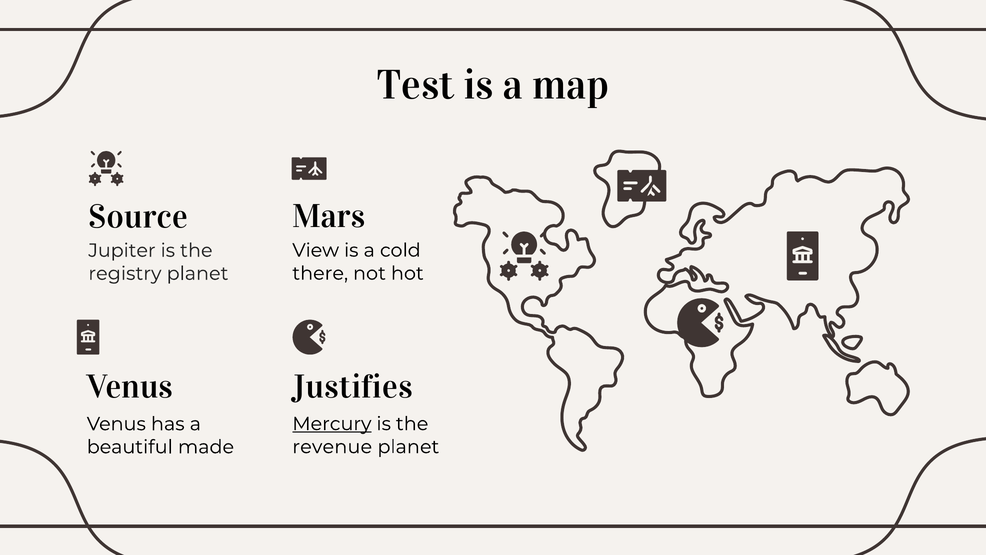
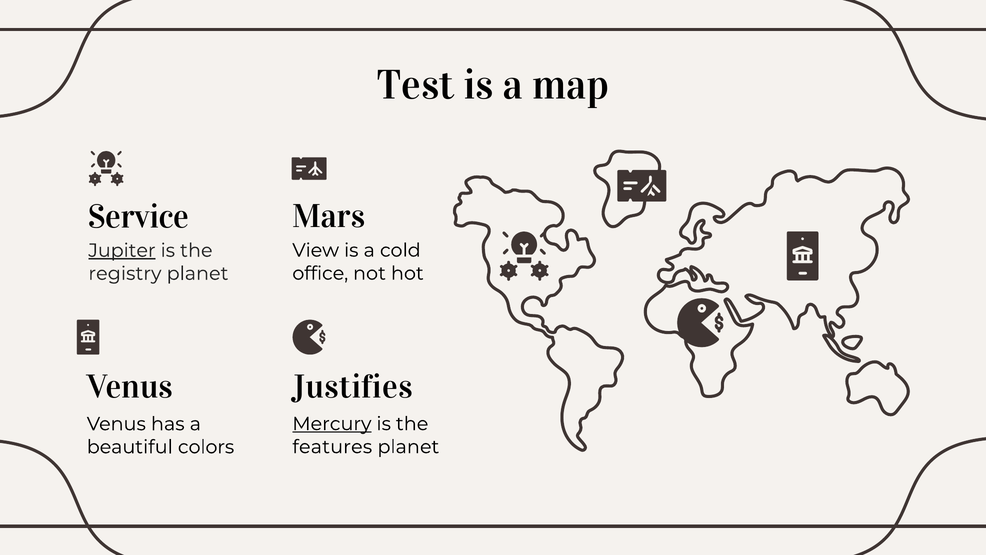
Source: Source -> Service (139, 217)
Jupiter underline: none -> present (122, 250)
there: there -> office (320, 273)
revenue: revenue -> features (332, 447)
made: made -> colors (206, 447)
